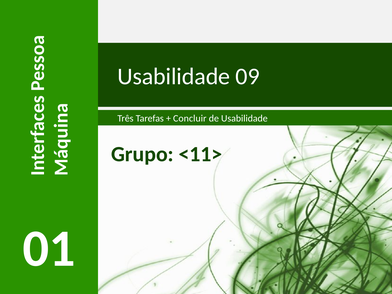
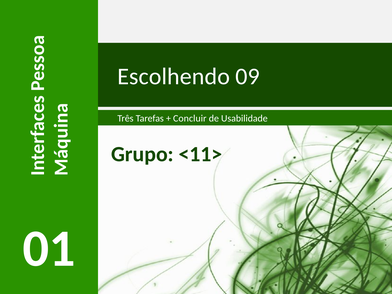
Usabilidade: Usabilidade -> Escolhendo (174, 77)
